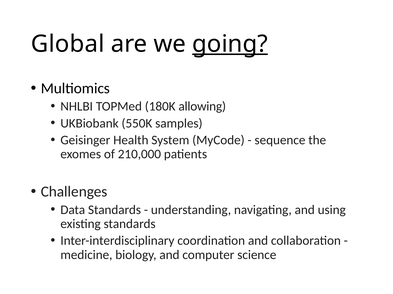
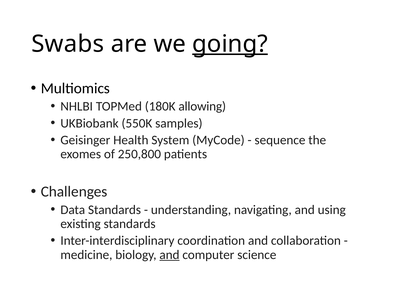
Global: Global -> Swabs (68, 44)
210,000: 210,000 -> 250,800 (139, 155)
and underline: none -> present (169, 255)
